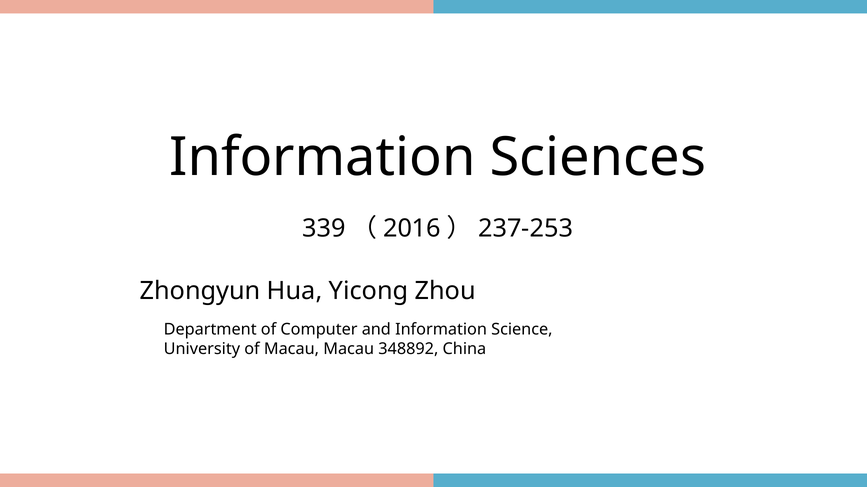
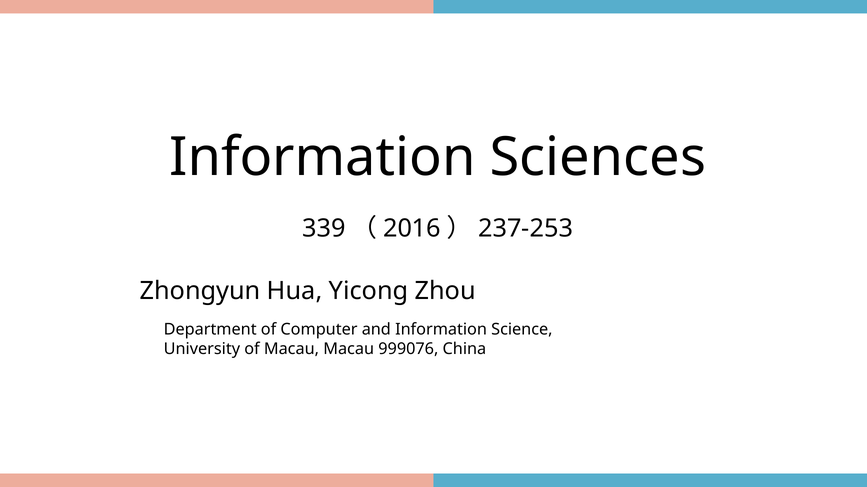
348892: 348892 -> 999076 (408, 349)
